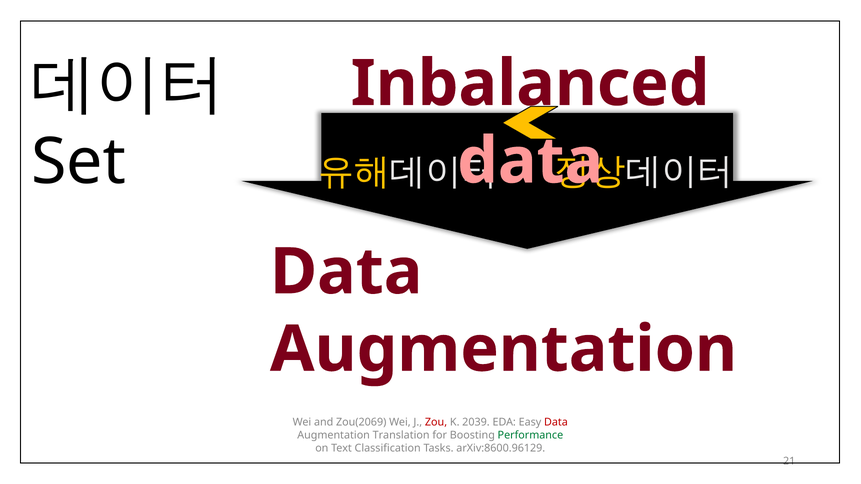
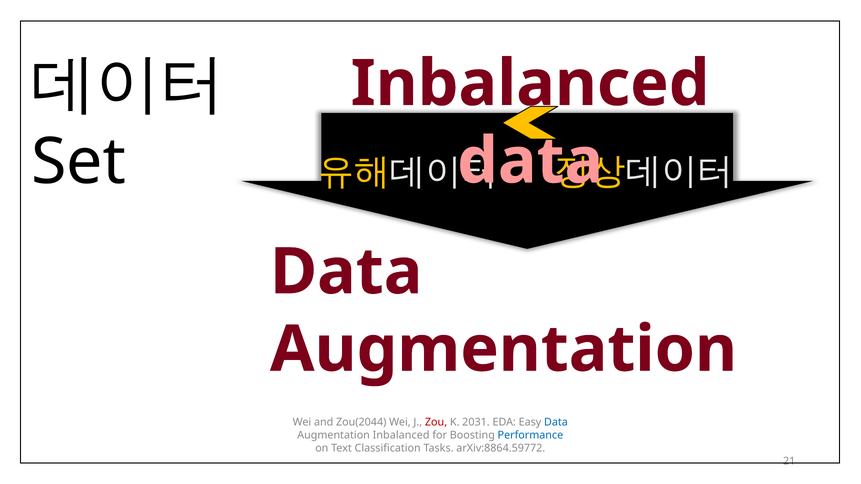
Zou(2069: Zou(2069 -> Zou(2044 (361, 423)
2039: 2039 -> 2031 (476, 423)
Data colour: red -> blue (556, 423)
Translation: Translation -> Inbalanced (401, 435)
Performance colour: green -> blue (530, 435)
arXiv:8600.96129: arXiv:8600.96129 -> arXiv:8864.59772 (501, 448)
